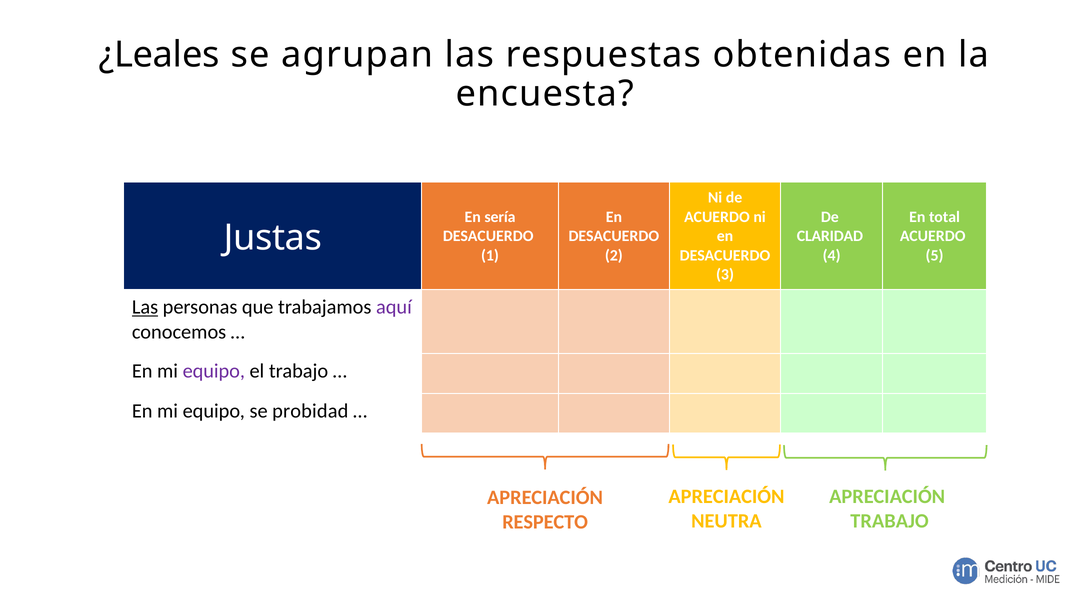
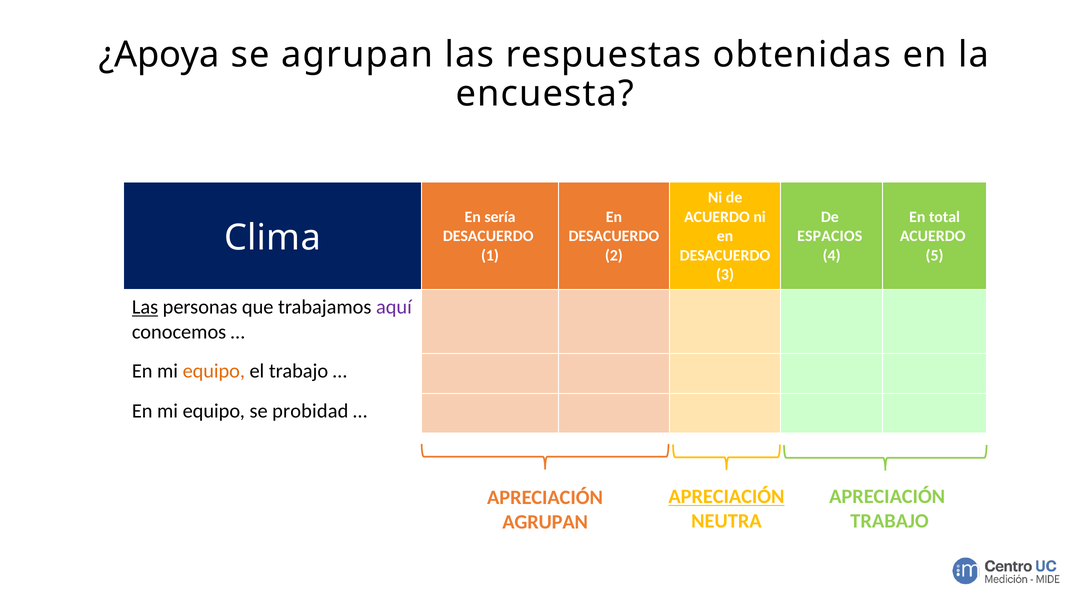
¿Leales: ¿Leales -> ¿Apoya (159, 55)
Justas: Justas -> Clima (273, 238)
CLARIDAD: CLARIDAD -> ESPACIOS (830, 236)
equipo colour: purple -> orange (214, 371)
APRECIACIÓN underline: none -> present (726, 497)
RESPECTO: RESPECTO -> AGRUPAN (545, 523)
